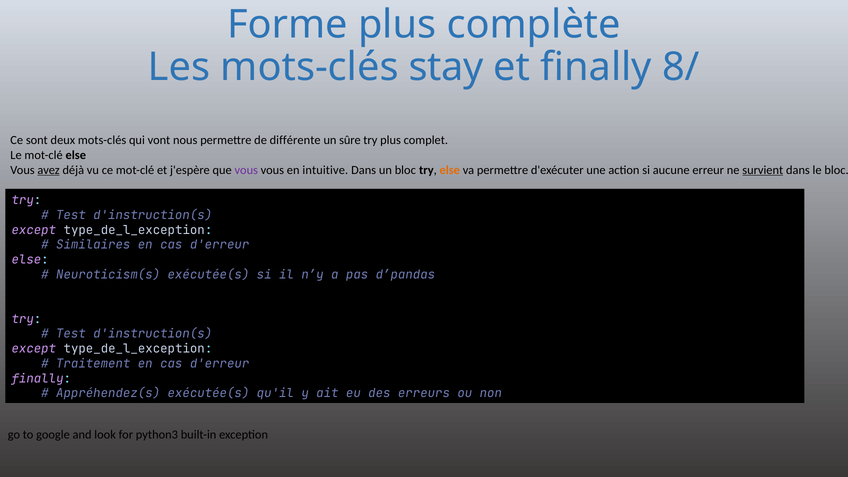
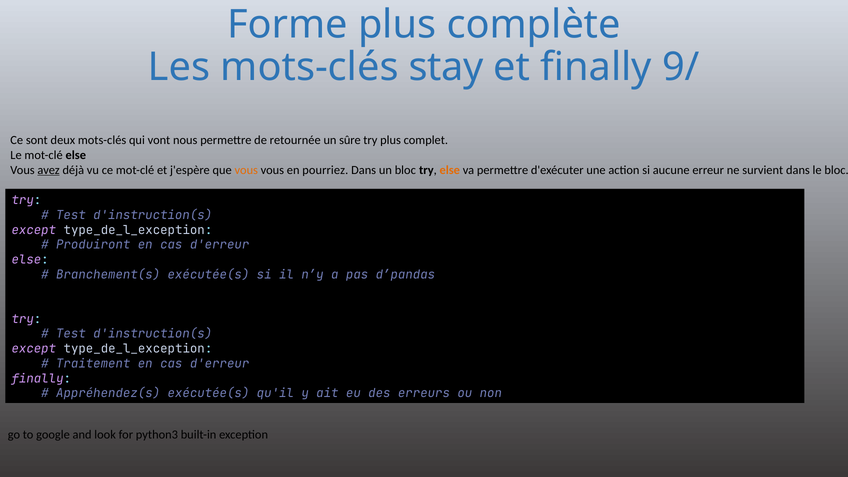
8/: 8/ -> 9/ (681, 67)
différente: différente -> retournée (295, 140)
vous colour: purple -> orange (246, 170)
intuitive: intuitive -> pourriez (325, 170)
survient underline: present -> none (763, 170)
Similaires: Similaires -> Produiront (93, 245)
Neuroticism(s: Neuroticism(s -> Branchement(s (108, 275)
